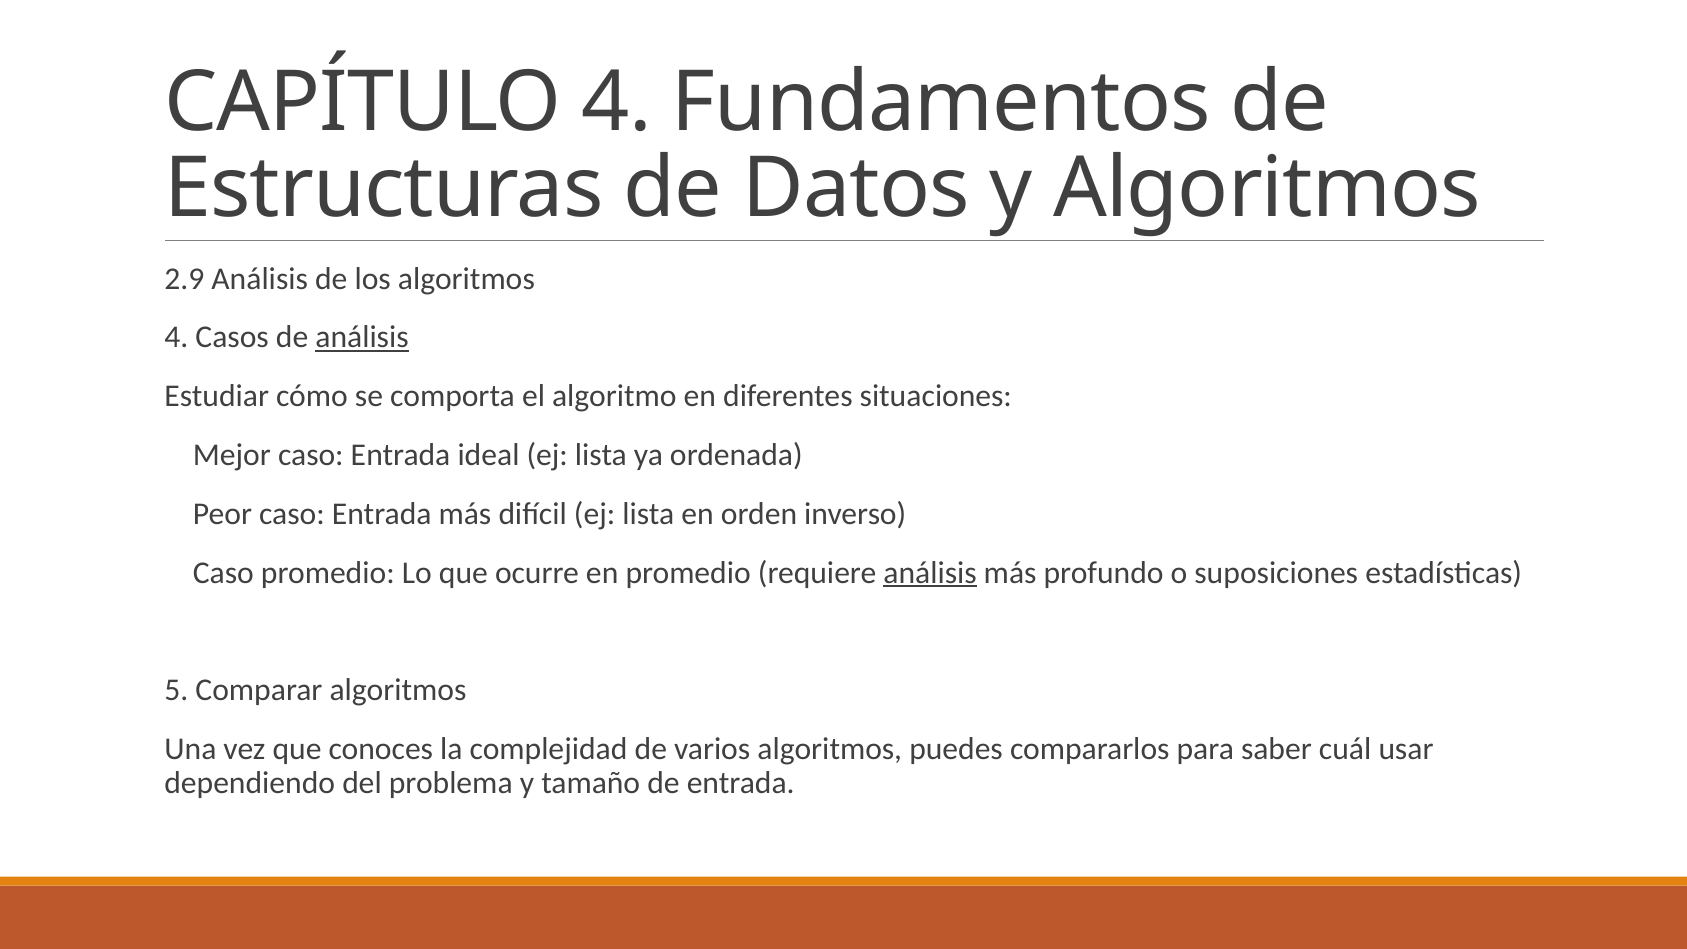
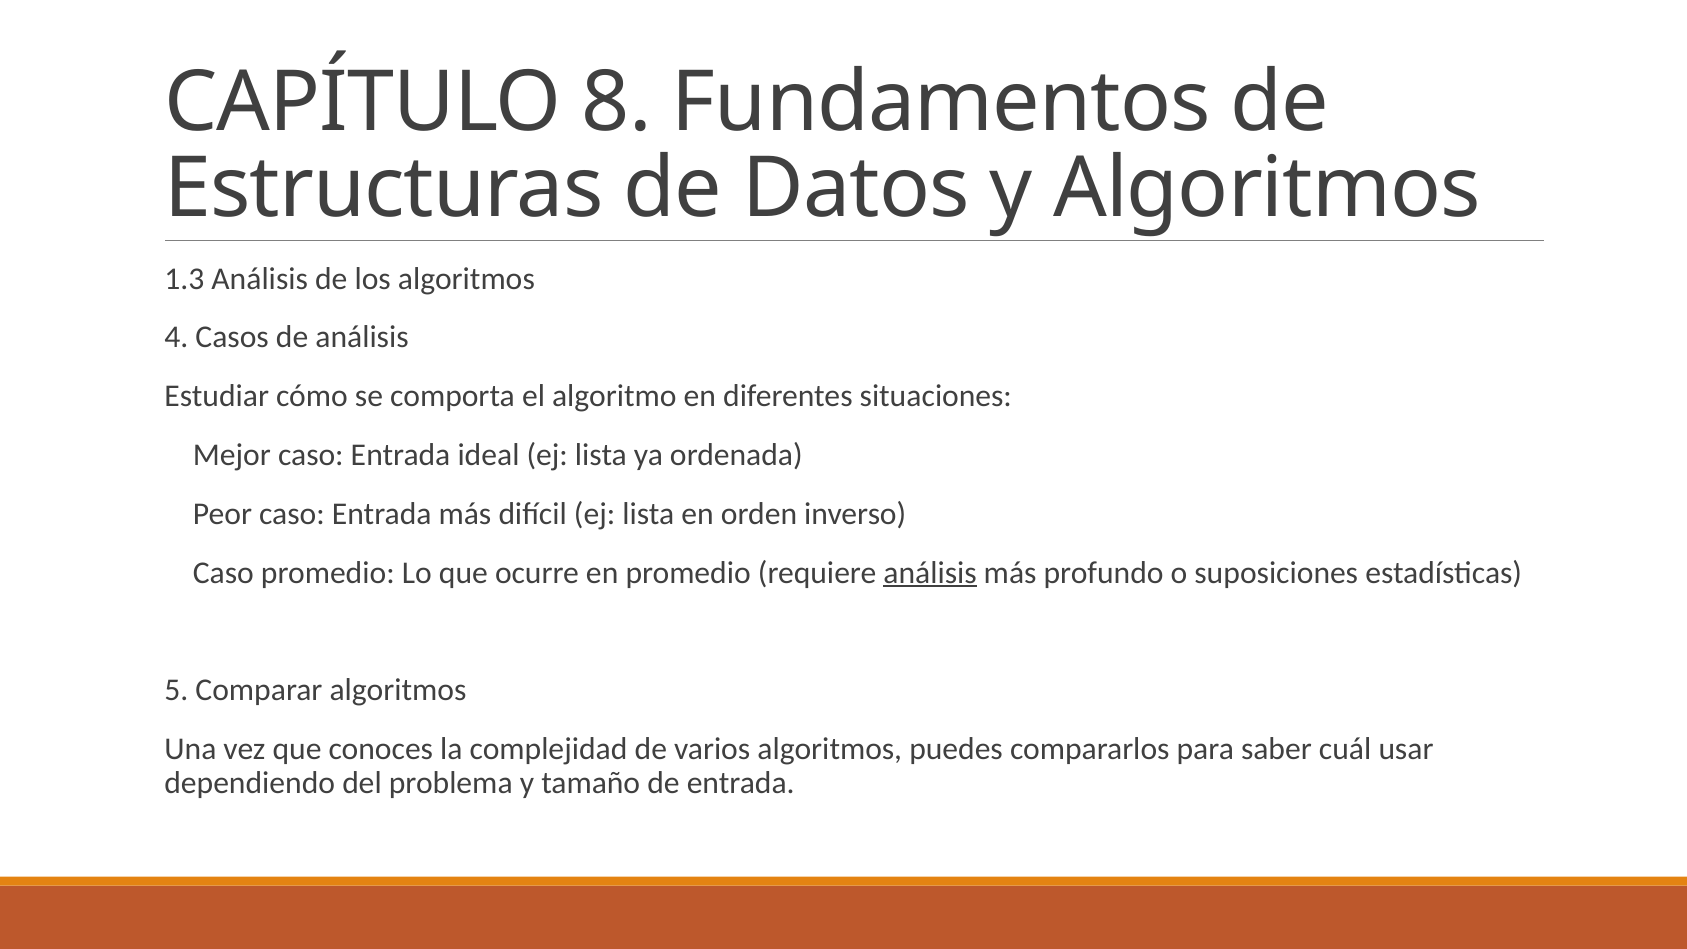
CAPÍTULO 4: 4 -> 8 (617, 103)
2.9: 2.9 -> 1.3 (184, 279)
análisis underline: present -> none (362, 337)
